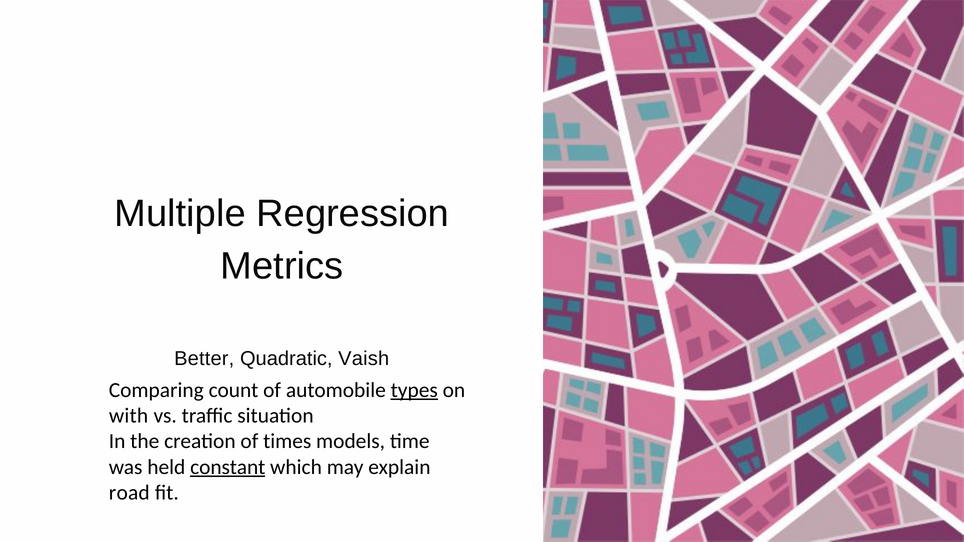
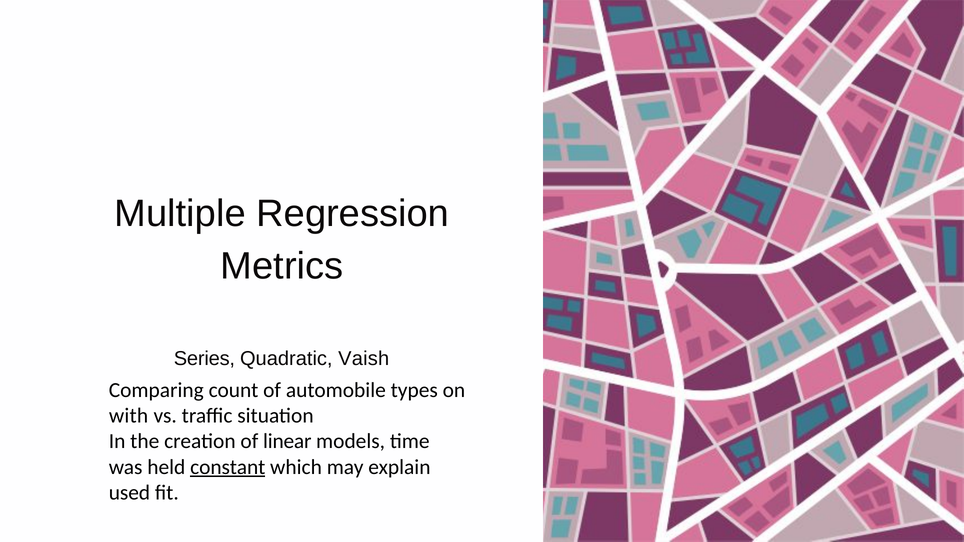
Better: Better -> Series (204, 359)
types underline: present -> none (414, 390)
times: times -> linear (287, 442)
road: road -> used (129, 493)
